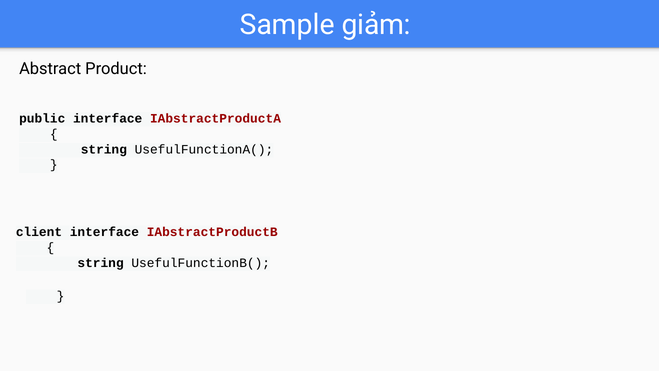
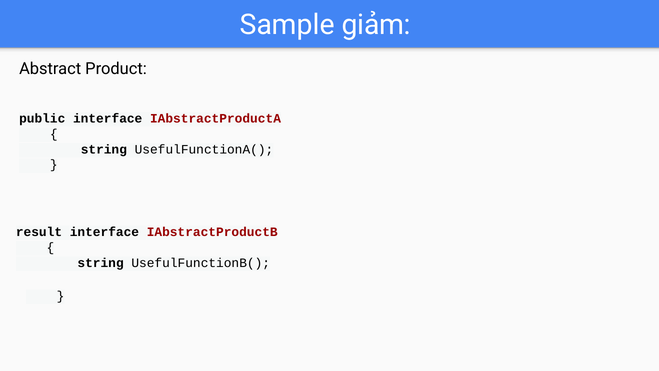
client: client -> result (39, 232)
